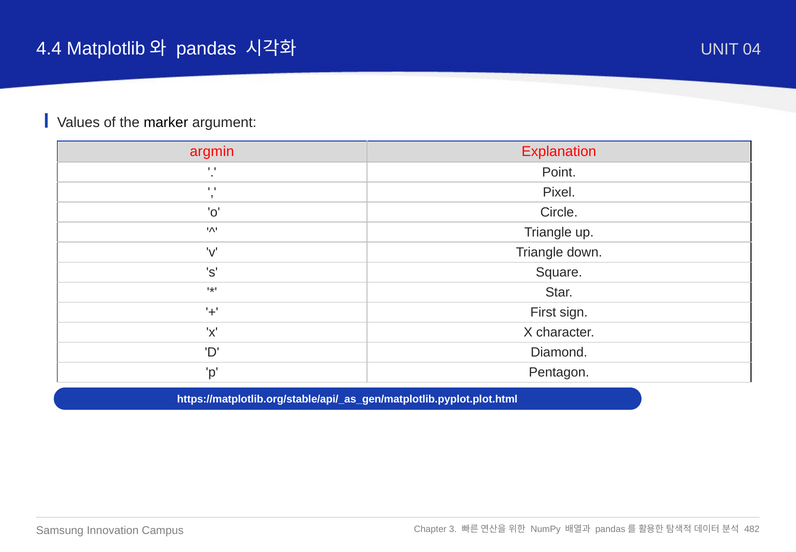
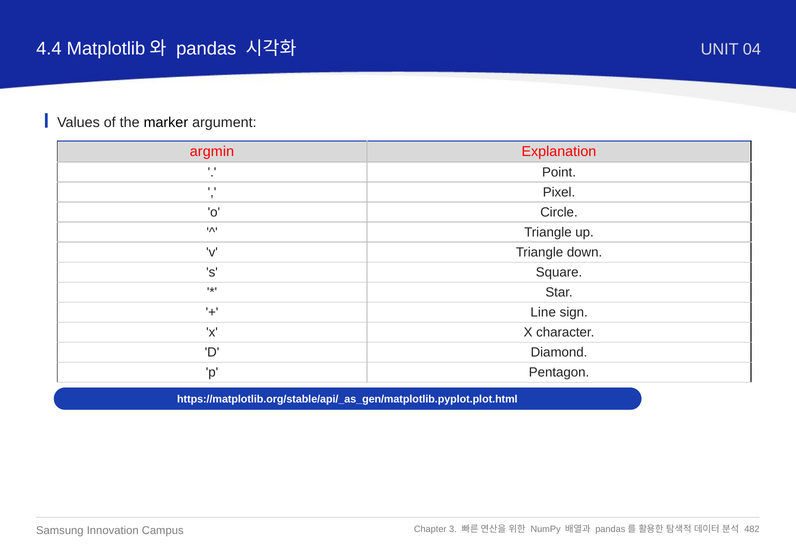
First: First -> Line (543, 312)
